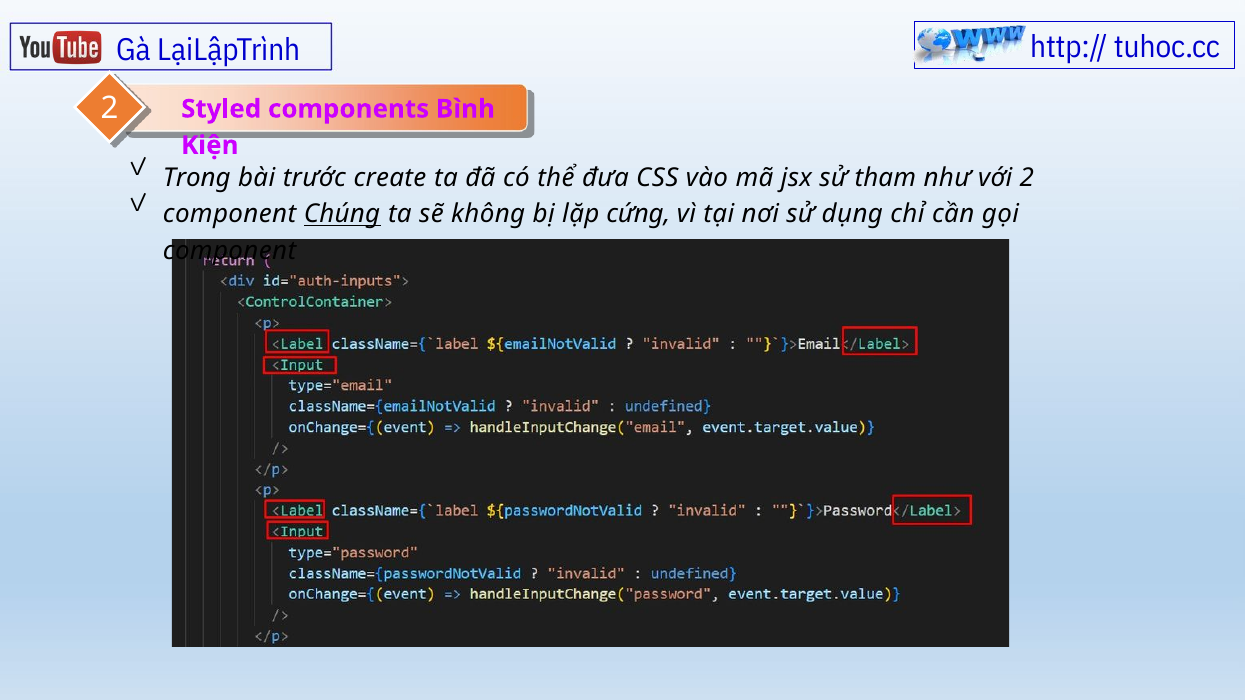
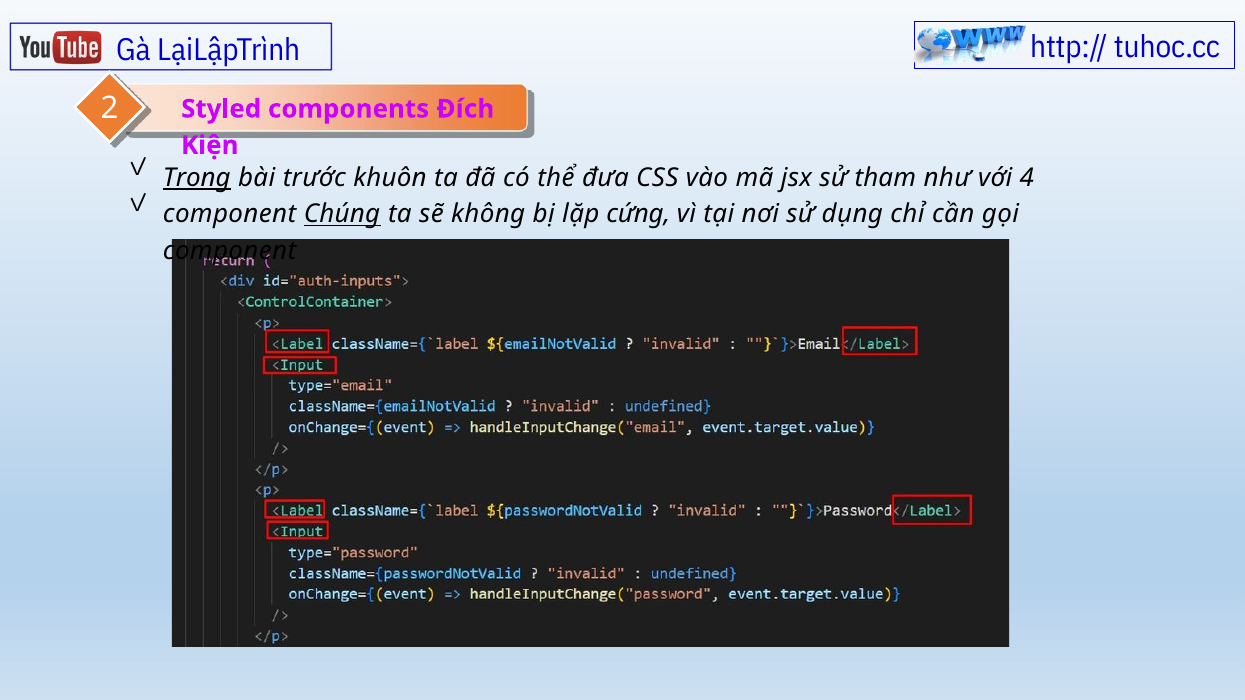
Bình: Bình -> Đích (465, 109)
Trong underline: none -> present (197, 178)
create: create -> khuôn (390, 178)
với 2: 2 -> 4 (1027, 178)
